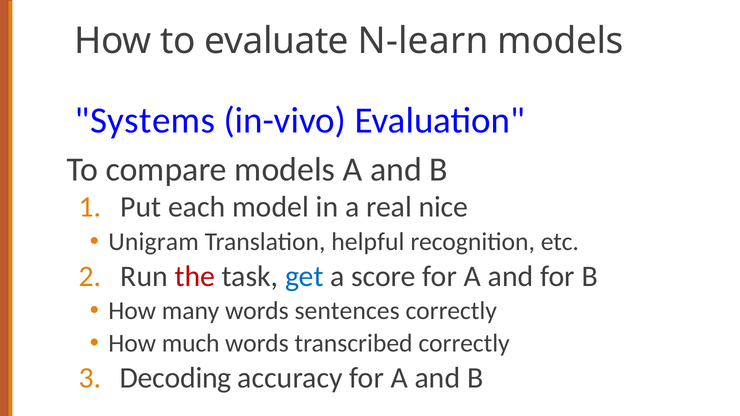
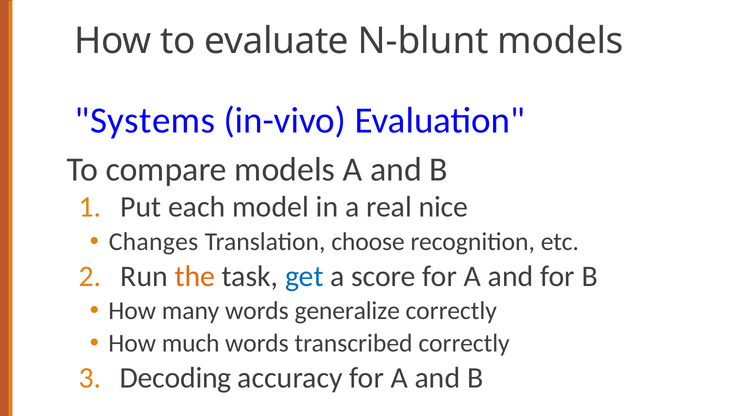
N-learn: N-learn -> N-blunt (423, 41)
Unigram: Unigram -> Changes (153, 242)
helpful: helpful -> choose (368, 242)
the colour: red -> orange (195, 276)
sentences: sentences -> generalize (347, 311)
